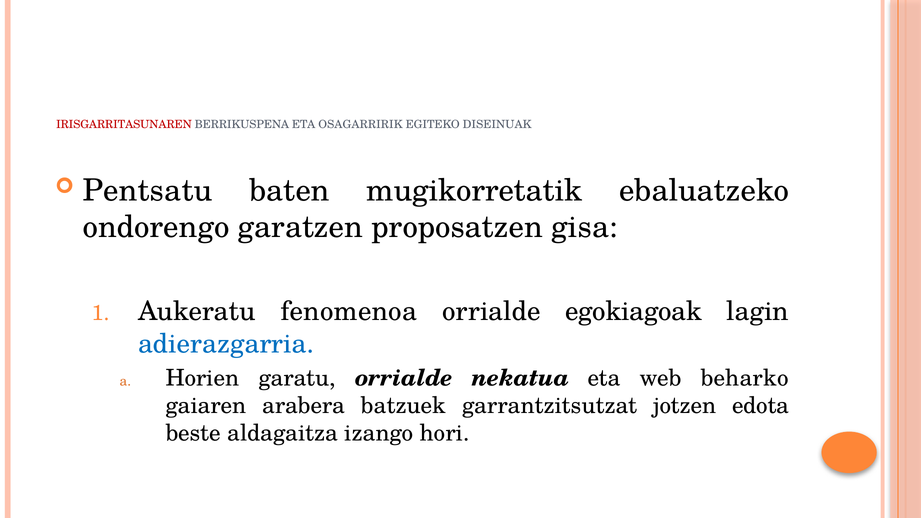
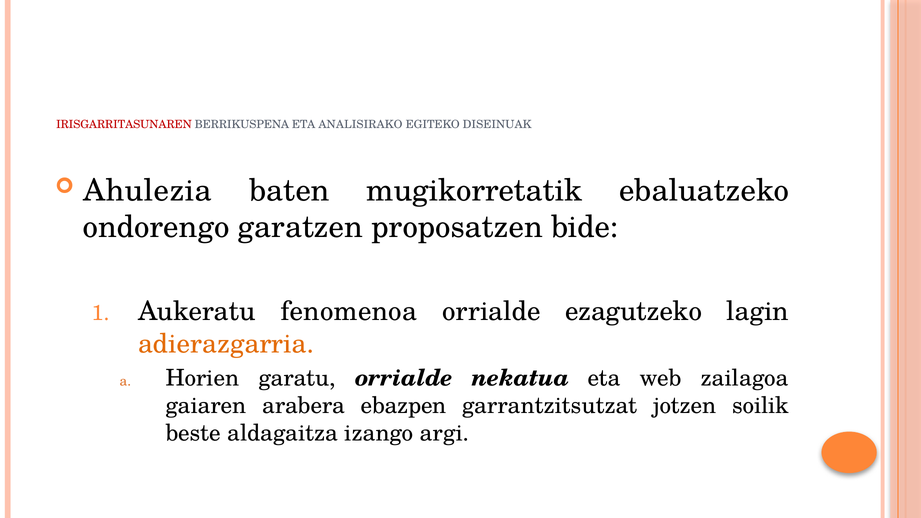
OSAGARRIRIK: OSAGARRIRIK -> ANALISIRAKO (360, 125)
Pentsatu: Pentsatu -> Ahulezia (148, 191)
gisa: gisa -> bide (585, 227)
egokiagoak: egokiagoak -> ezagutzeko (634, 312)
adierazgarria colour: blue -> orange (226, 344)
beharko: beharko -> zailagoa (745, 378)
batzuek: batzuek -> ebazpen (404, 406)
edota: edota -> soilik (761, 406)
hori: hori -> argi (445, 433)
